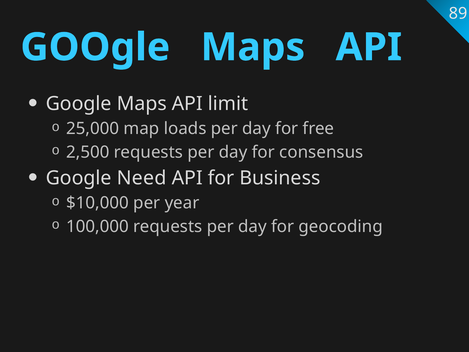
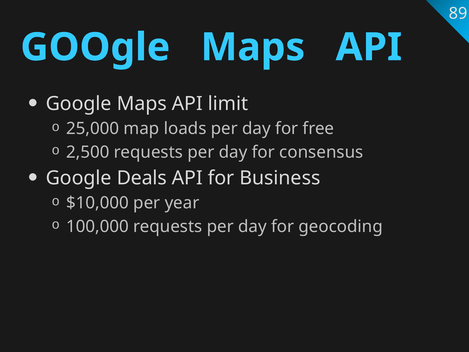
Need: Need -> Deals (142, 178)
